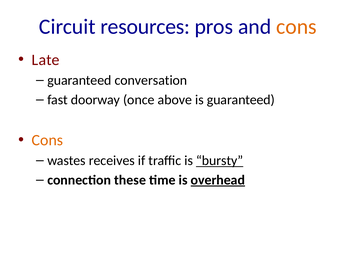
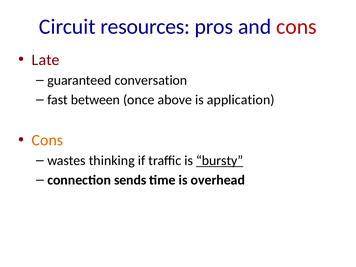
cons colour: orange -> red (296, 27)
doorway: doorway -> between (95, 100)
is guaranteed: guaranteed -> application (241, 100)
receives: receives -> thinking (112, 161)
these: these -> sends (130, 180)
overhead underline: present -> none (218, 180)
